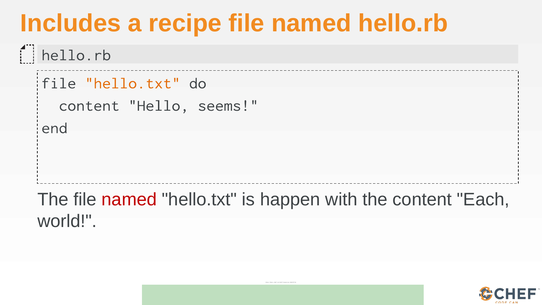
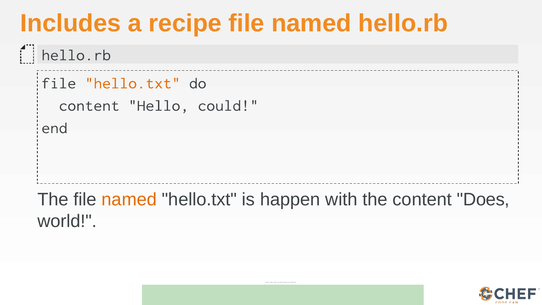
seems: seems -> could (228, 105)
named colour: red -> orange (129, 199)
Each: Each -> Does (483, 199)
